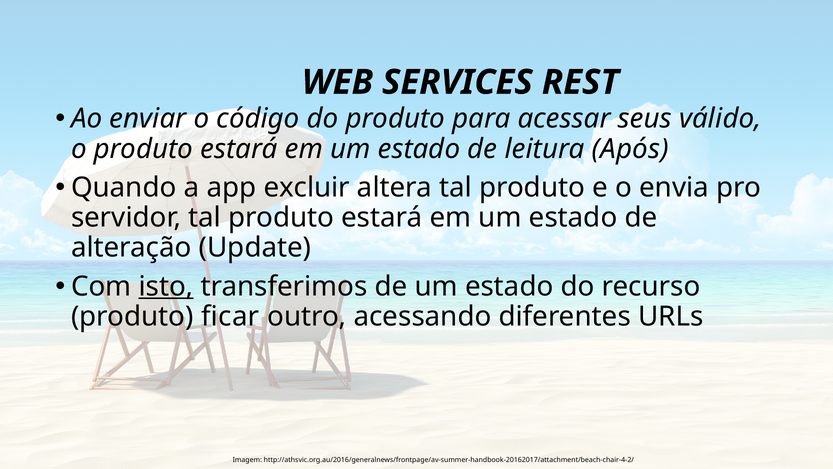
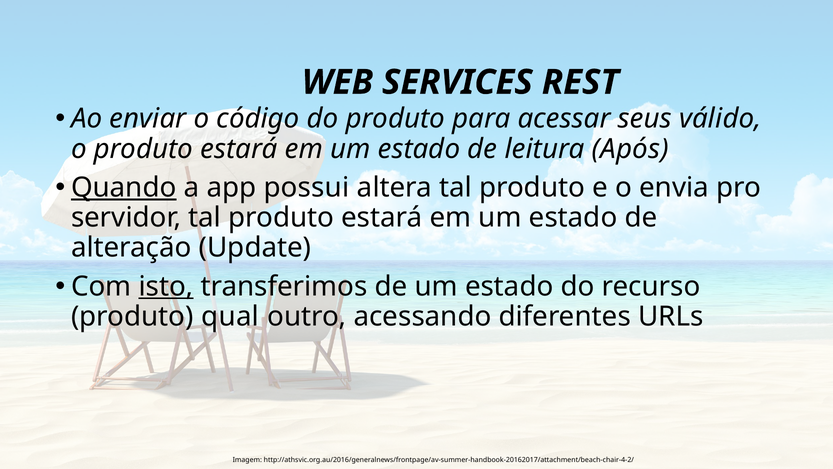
Quando underline: none -> present (124, 187)
excluir: excluir -> possui (307, 187)
ficar: ficar -> qual (230, 316)
